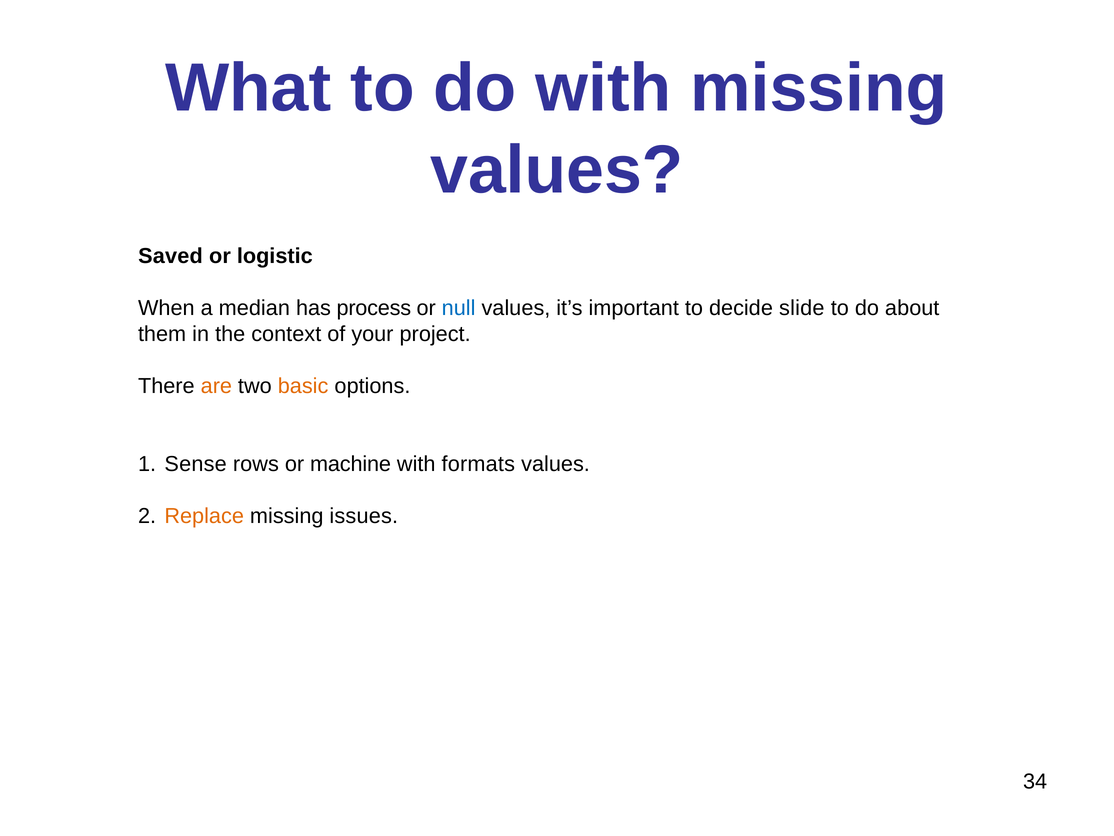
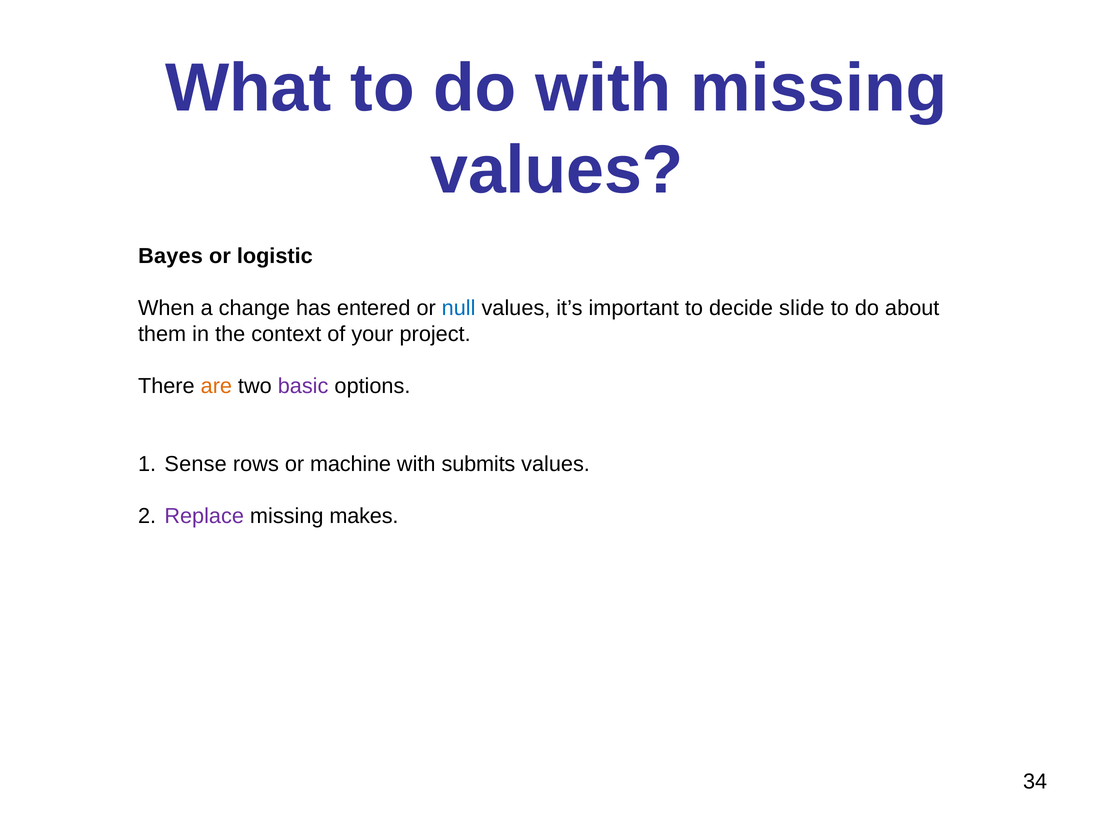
Saved: Saved -> Bayes (171, 256)
median: median -> change (254, 308)
process: process -> entered (374, 308)
basic colour: orange -> purple (303, 386)
formats: formats -> submits (478, 464)
Replace colour: orange -> purple (204, 516)
issues: issues -> makes (364, 516)
